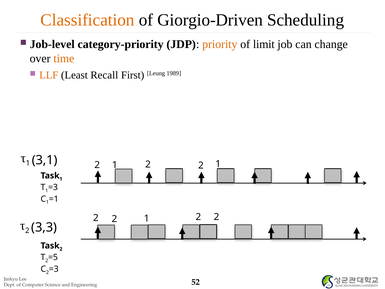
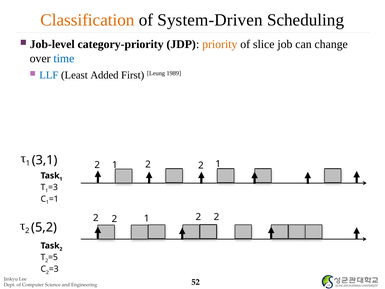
Giorgio-Driven: Giorgio-Driven -> System-Driven (210, 20)
limit: limit -> slice (264, 44)
time colour: orange -> blue (64, 58)
LLF colour: orange -> blue (49, 75)
Recall: Recall -> Added (104, 75)
3,3: 3,3 -> 5,2 (44, 227)
